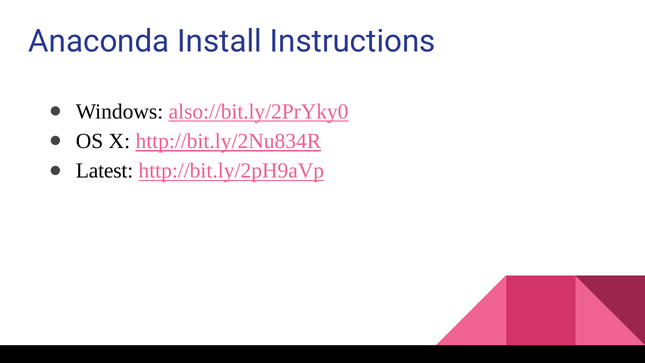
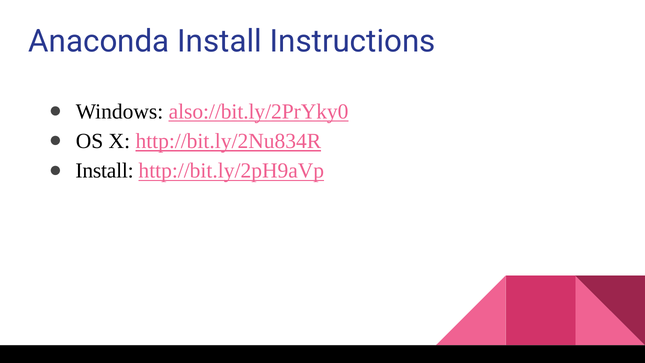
Latest: Latest -> Install (105, 171)
